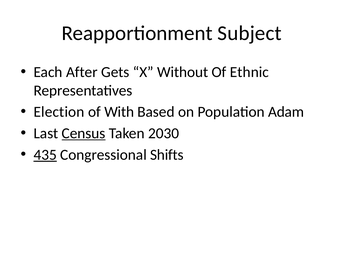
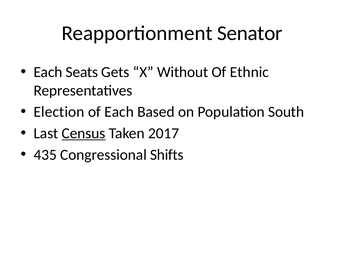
Subject: Subject -> Senator (250, 33)
After: After -> Seats (82, 72)
of With: With -> Each (119, 112)
Adam: Adam -> South (286, 112)
2030: 2030 -> 2017 (164, 133)
435 underline: present -> none (45, 155)
